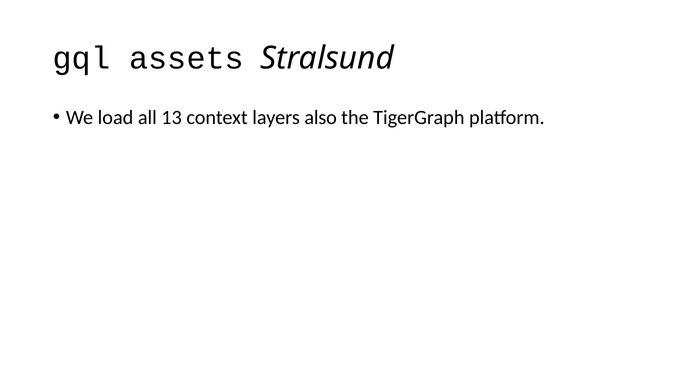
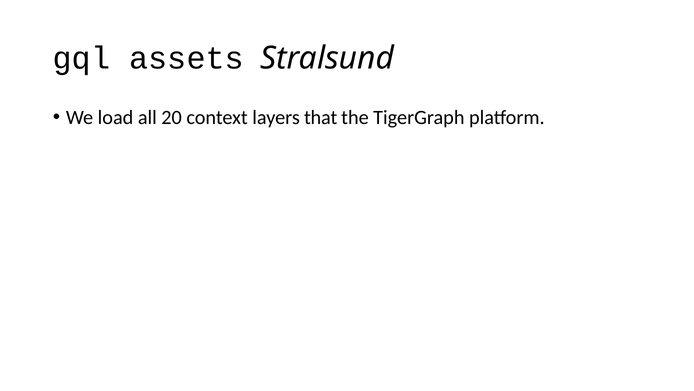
13: 13 -> 20 (172, 117)
also: also -> that (321, 117)
